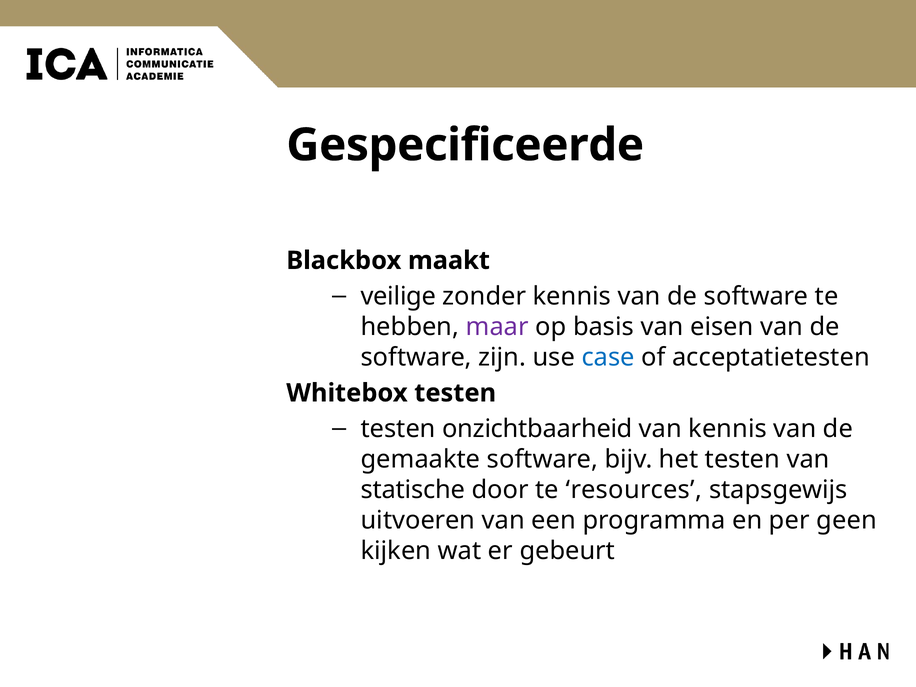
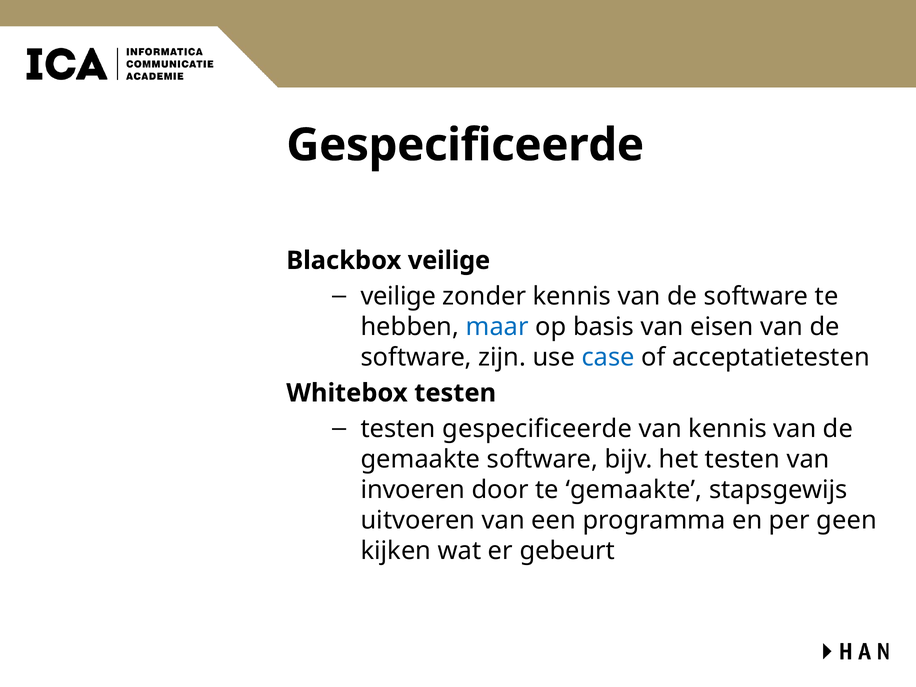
Blackbox maakt: maakt -> veilige (449, 261)
maar colour: purple -> blue (497, 327)
testen onzichtbaarheid: onzichtbaarheid -> gespecificeerde (537, 429)
statische: statische -> invoeren (413, 490)
te resources: resources -> gemaakte (634, 490)
